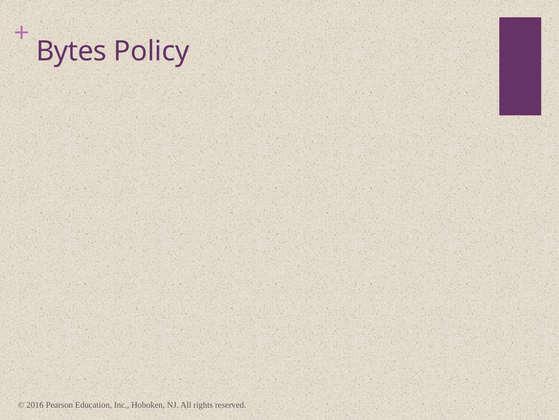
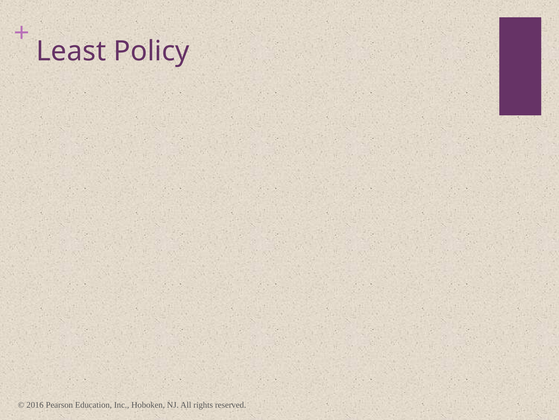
Bytes: Bytes -> Least (71, 51)
